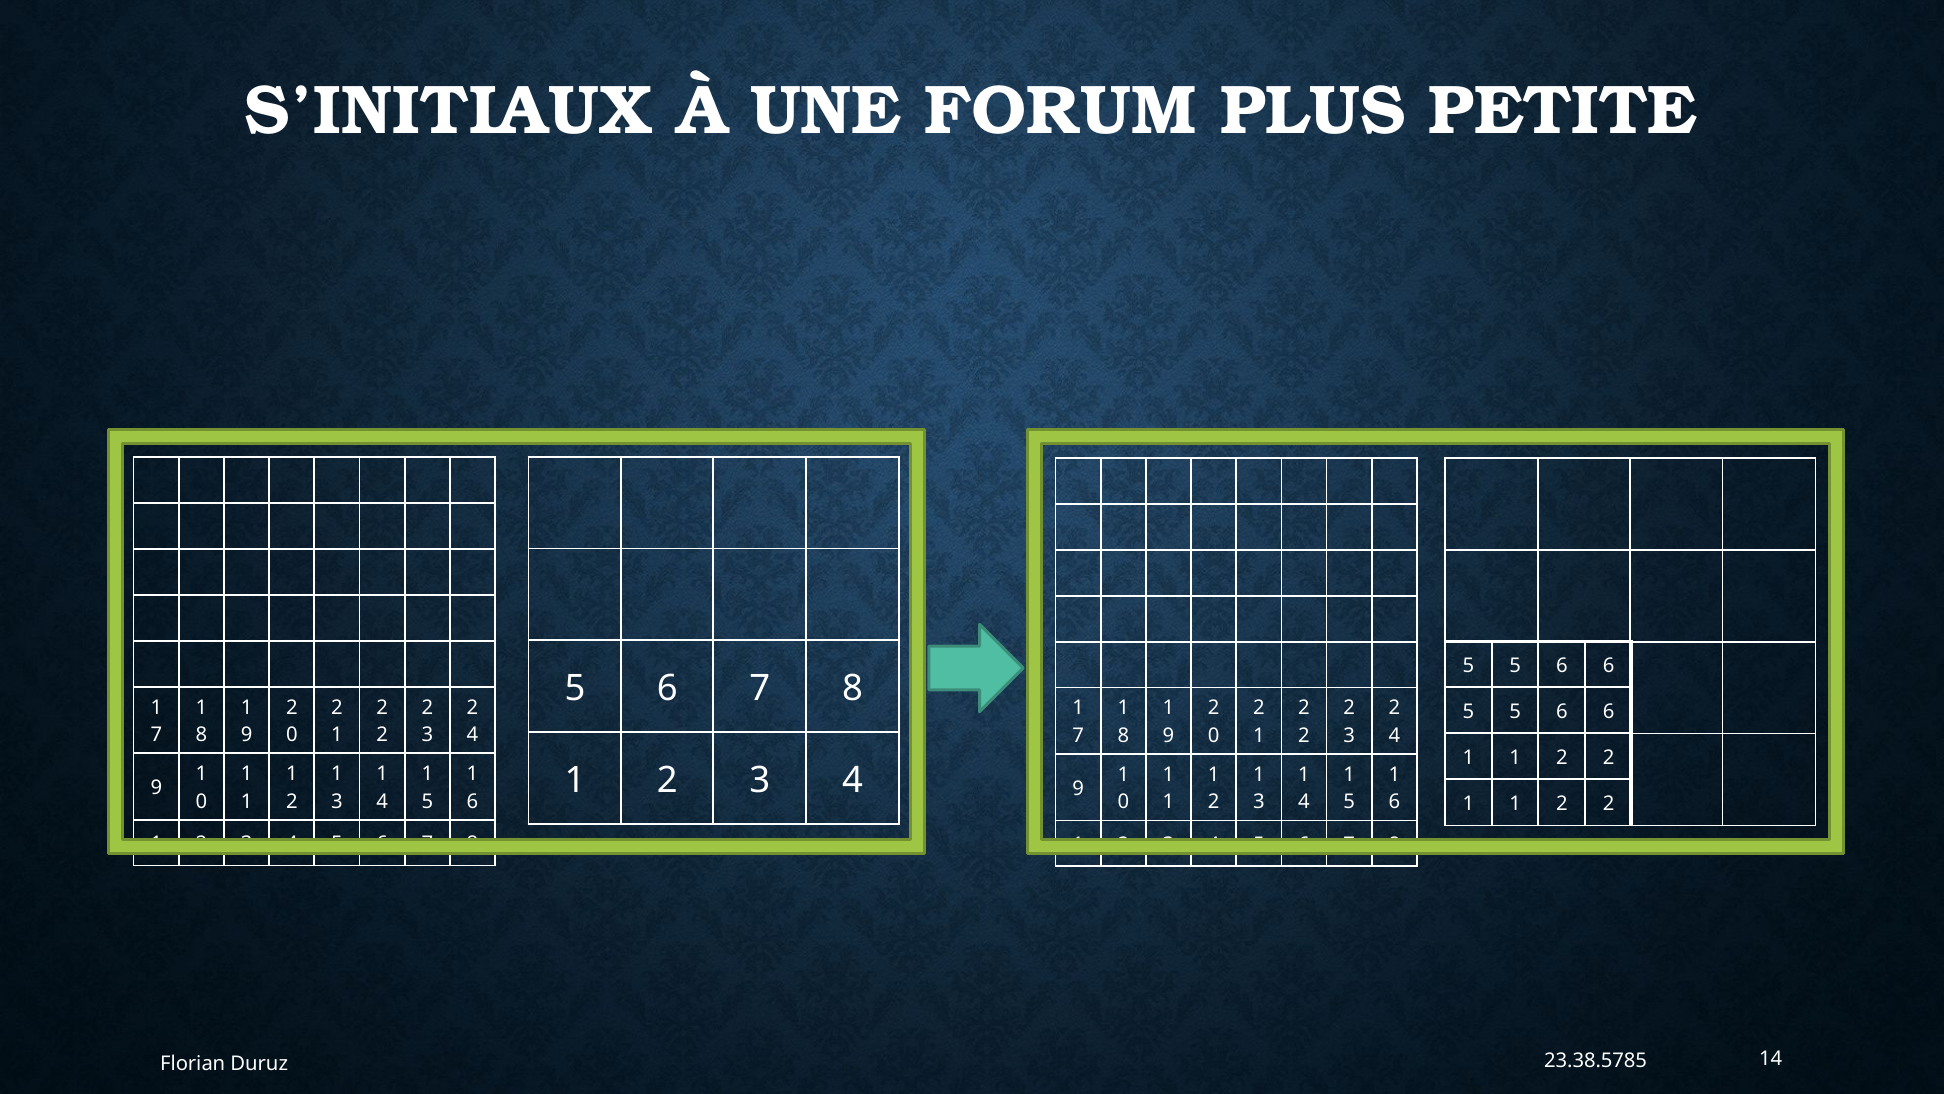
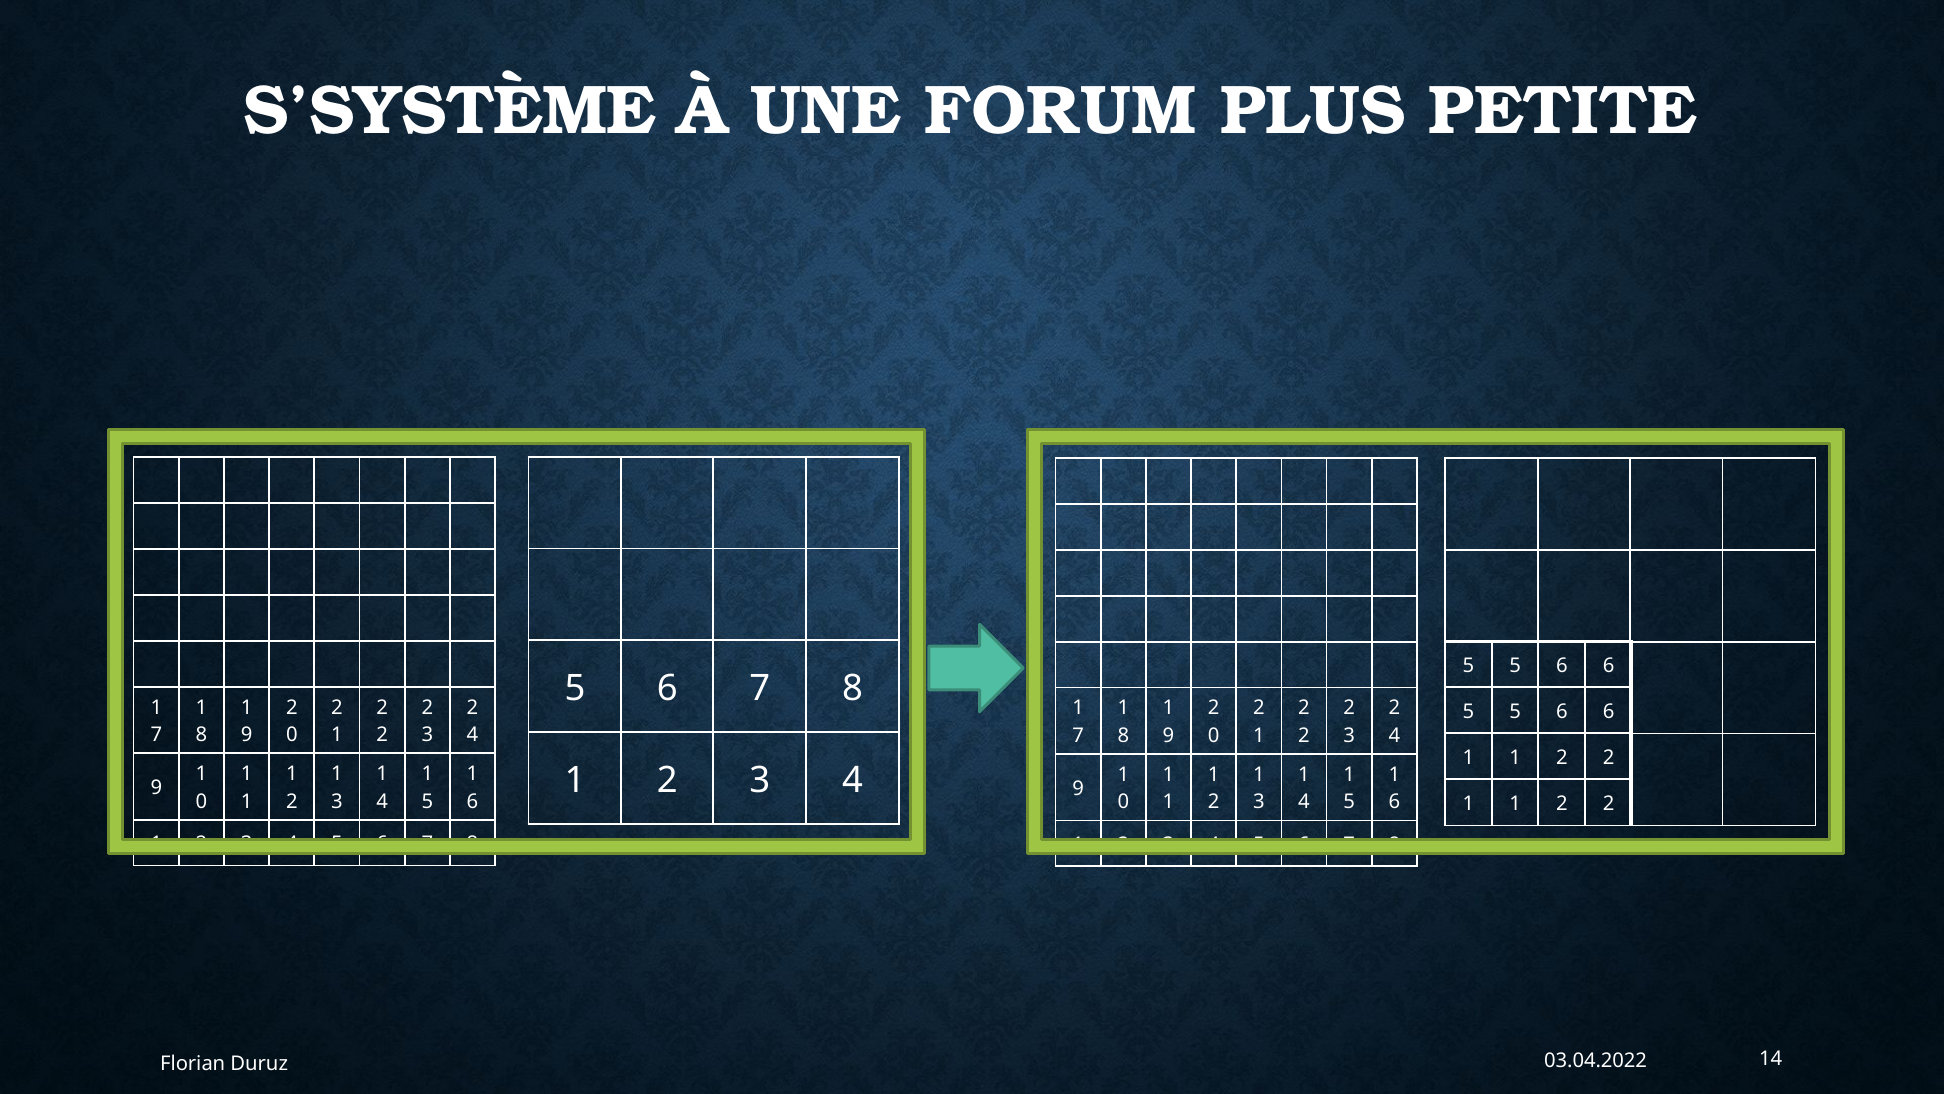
S’INITIAUX: S’INITIAUX -> S’SYSTÈME (450, 111)
23.38.5785: 23.38.5785 -> 03.04.2022 (1596, 1060)
